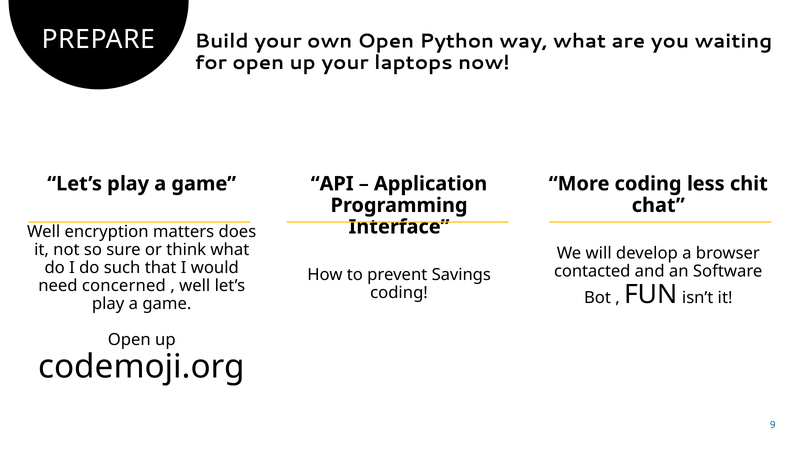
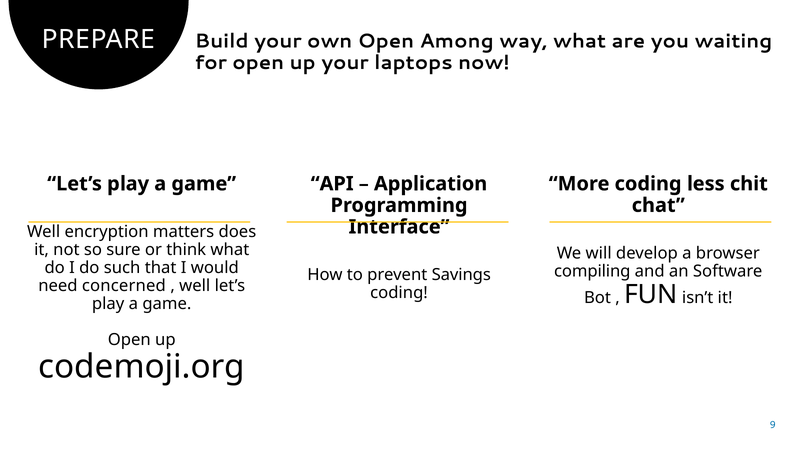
Python: Python -> Among (457, 41)
contacted: contacted -> compiling (592, 272)
